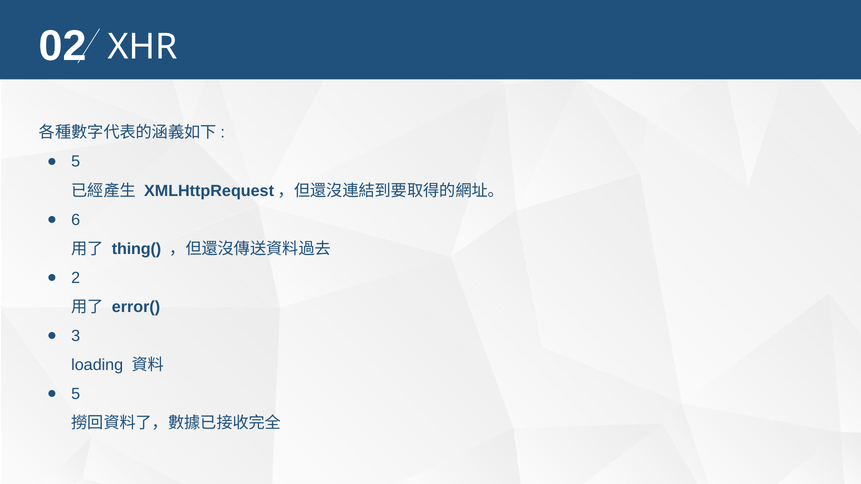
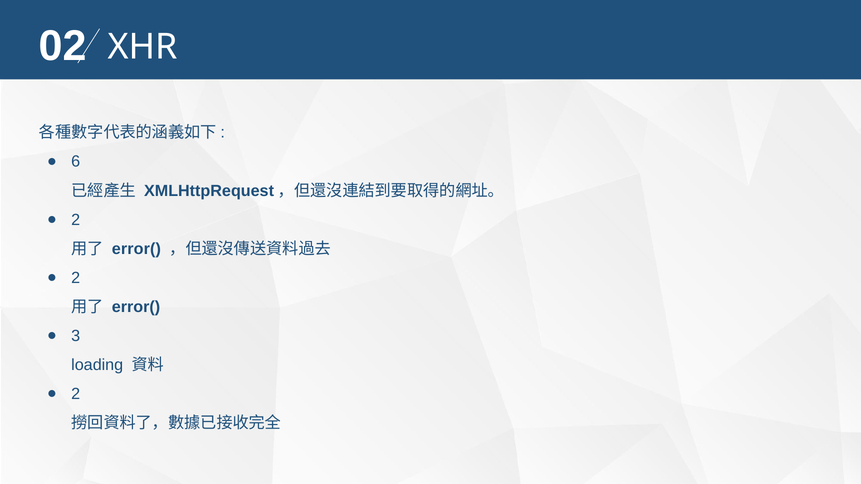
5: 5 -> 6 (76, 162)
6: 6 -> 2 (76, 220)
thing(: thing( -> error( (136, 249)
5: 5 -> 2 (76, 394)
